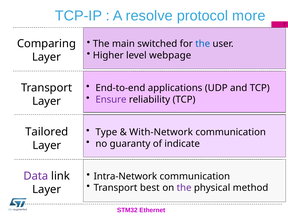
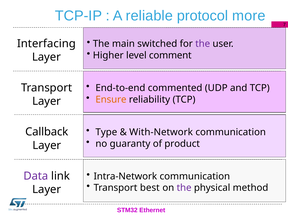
resolve: resolve -> reliable (149, 16)
the colour: blue -> purple (203, 44)
Comparing: Comparing -> Interfacing (46, 44)
webpage: webpage -> comment (170, 55)
applications: applications -> commented (175, 88)
Ensure colour: purple -> orange (111, 99)
Tailored: Tailored -> Callback (47, 132)
indicate: indicate -> product (182, 144)
